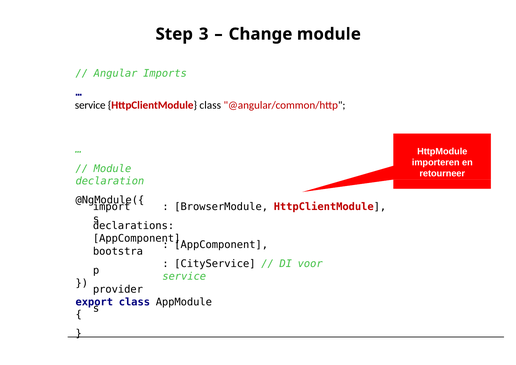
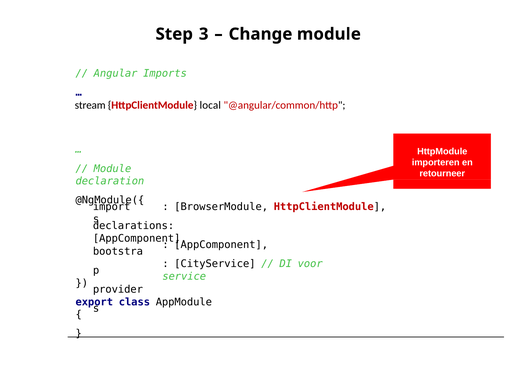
service: service -> stream (90, 105)
HttpClientModule class: class -> local (210, 105)
